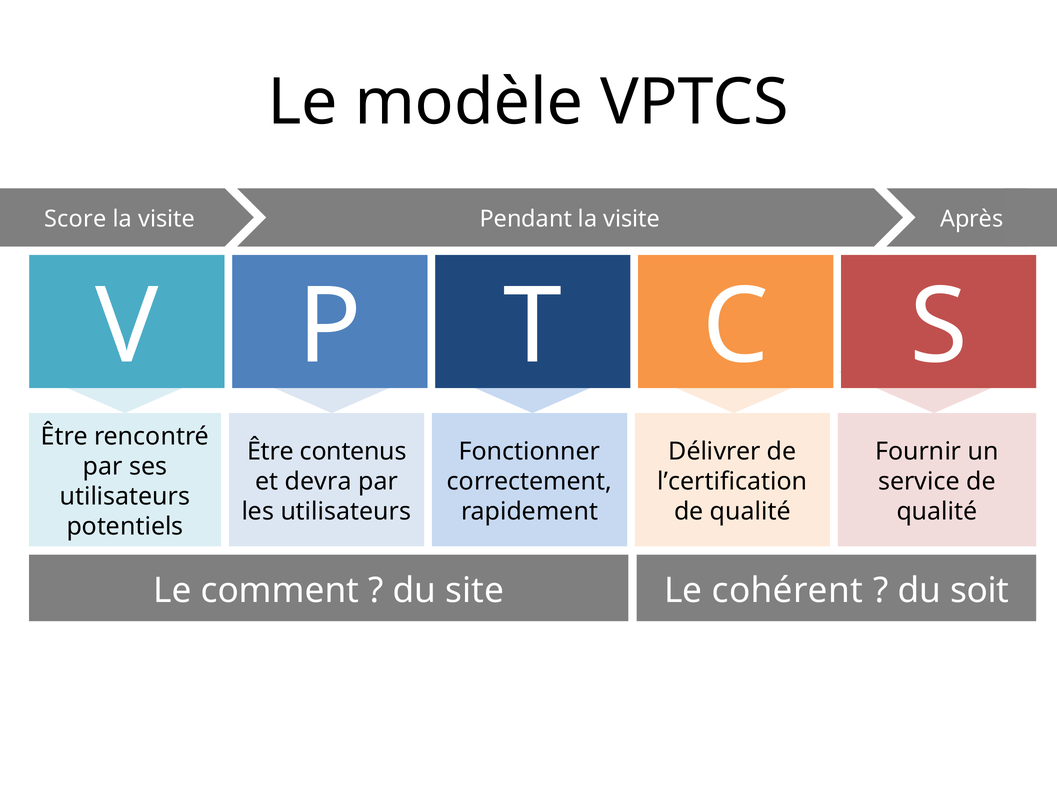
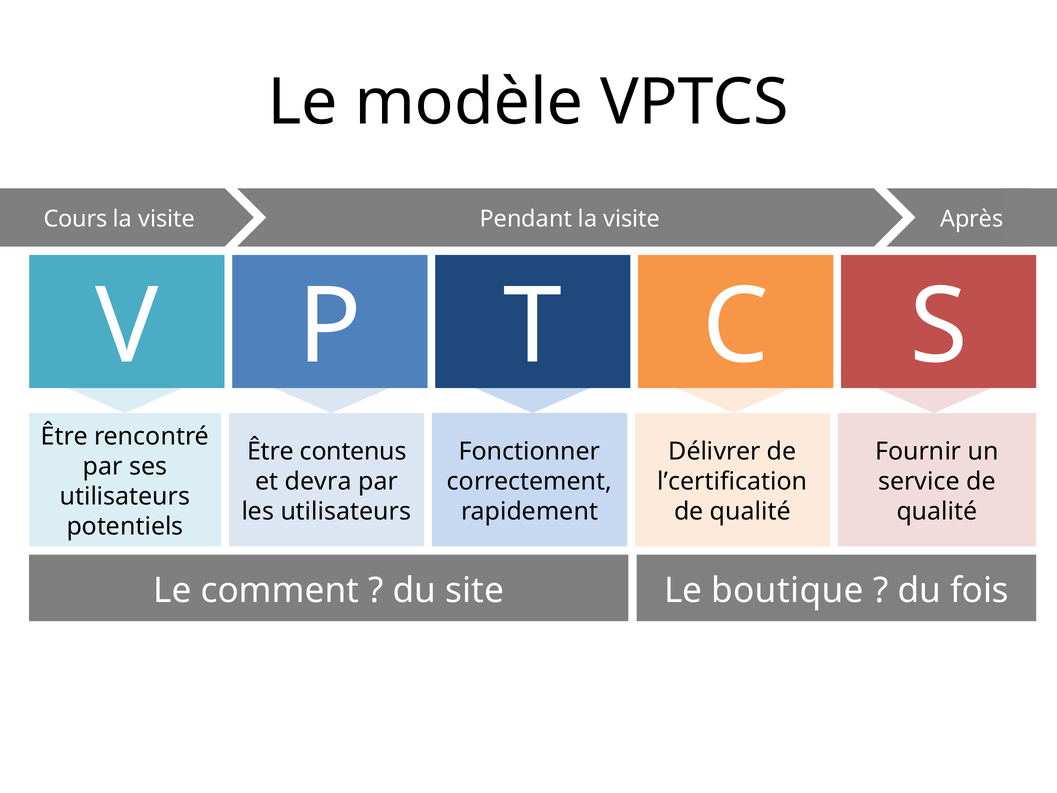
Score: Score -> Cours (76, 219)
cohérent: cohérent -> boutique (787, 590)
soit: soit -> fois (979, 590)
